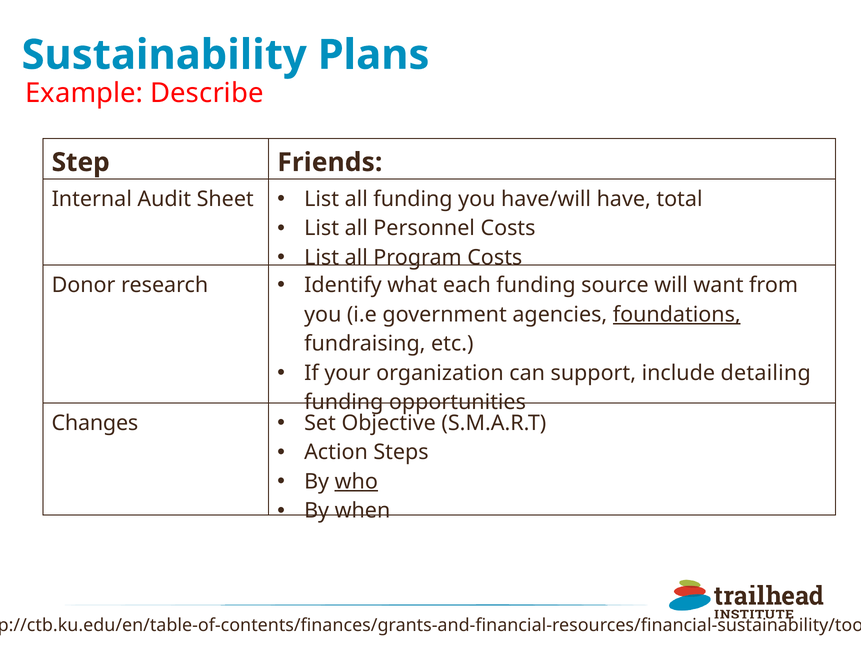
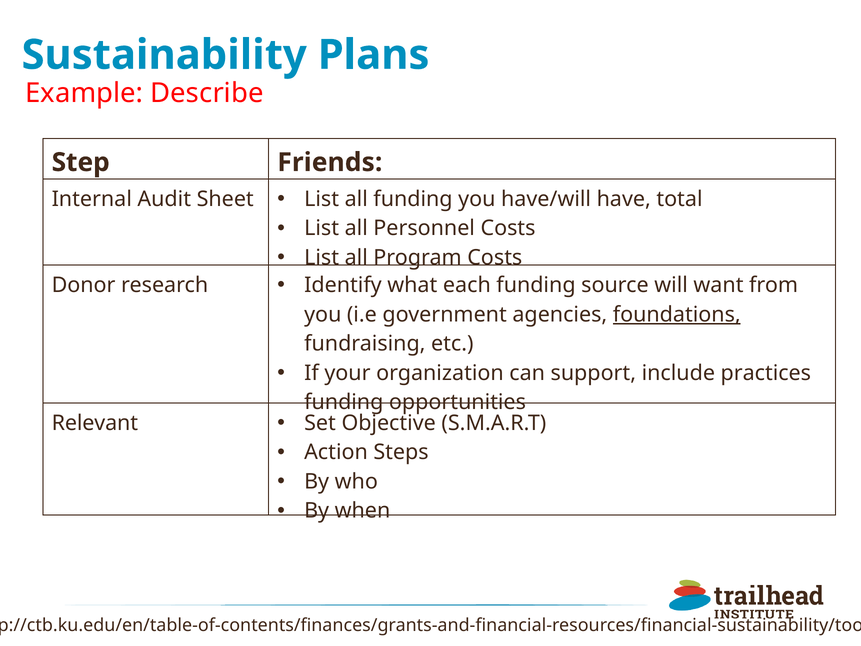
detailing: detailing -> practices (766, 373)
Changes: Changes -> Relevant (95, 423)
who underline: present -> none (356, 481)
